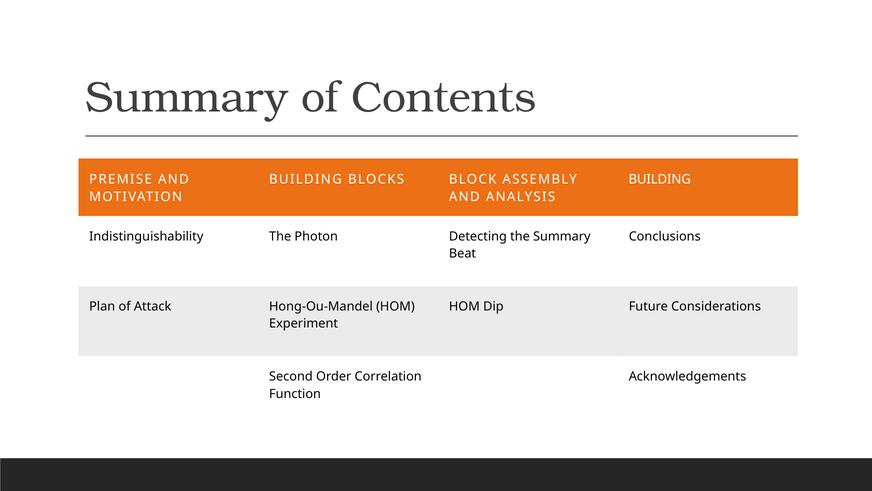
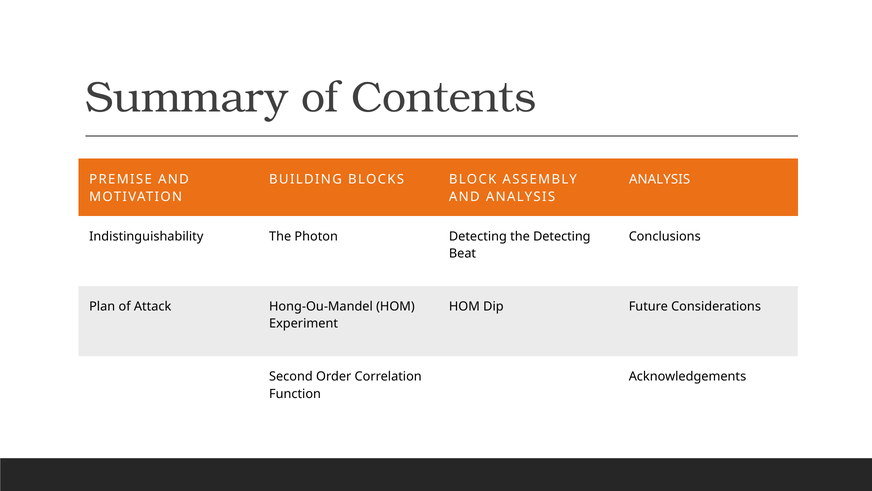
BUILDING: BUILDING -> ANALYSIS (660, 179)
the Summary: Summary -> Detecting (562, 236)
